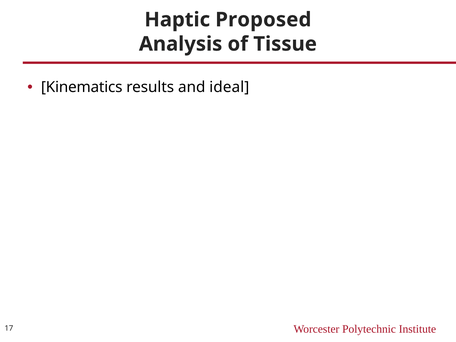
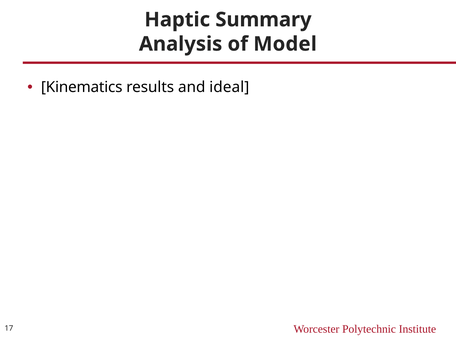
Proposed: Proposed -> Summary (263, 20)
Tissue: Tissue -> Model (285, 44)
